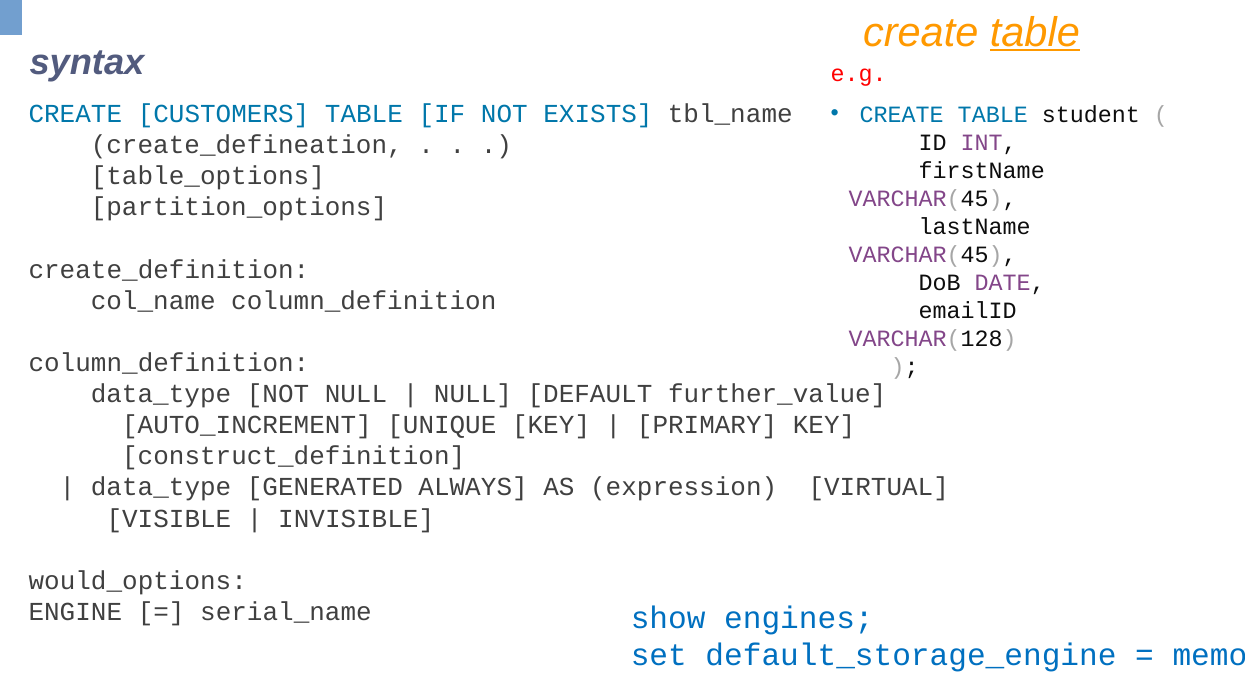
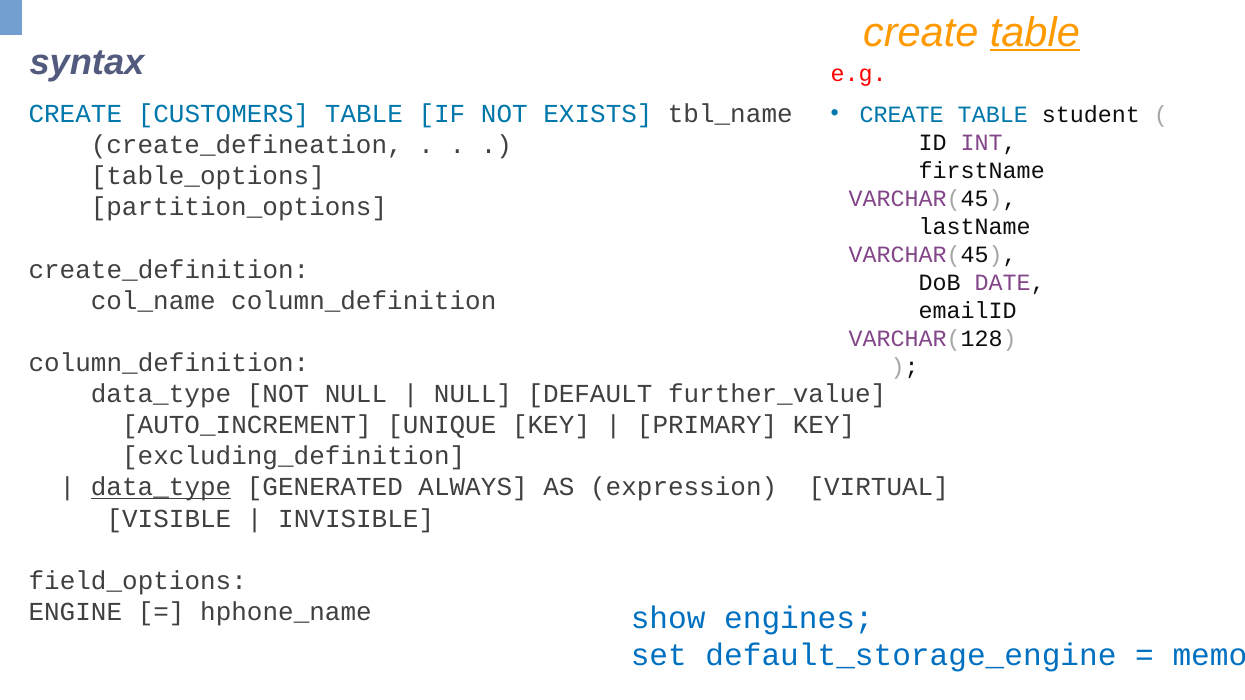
construct_definition: construct_definition -> excluding_definition (294, 457)
data_type underline: none -> present (161, 488)
would_options: would_options -> field_options (138, 581)
serial_name: serial_name -> hphone_name (286, 612)
